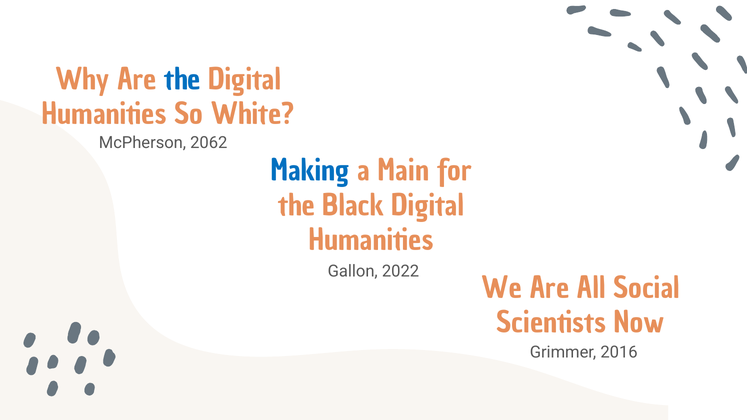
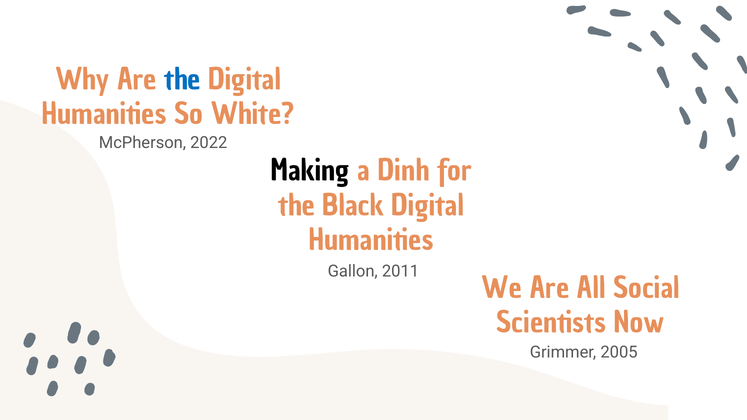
2062: 2062 -> 2022 (209, 143)
Making colour: blue -> black (310, 171)
Main: Main -> Dinh (403, 171)
2022: 2022 -> 2011 (401, 271)
2016: 2016 -> 2005 (619, 353)
